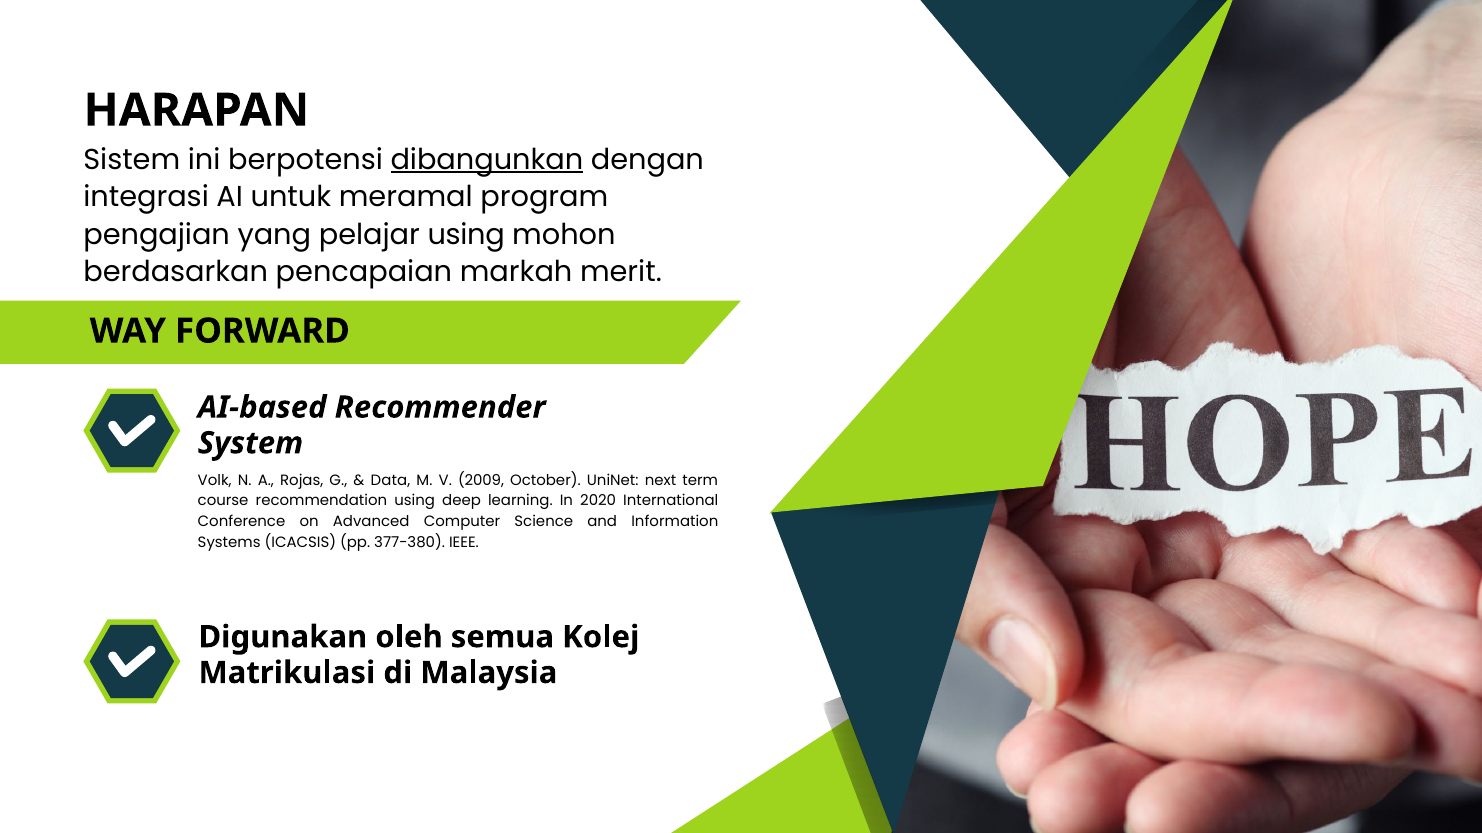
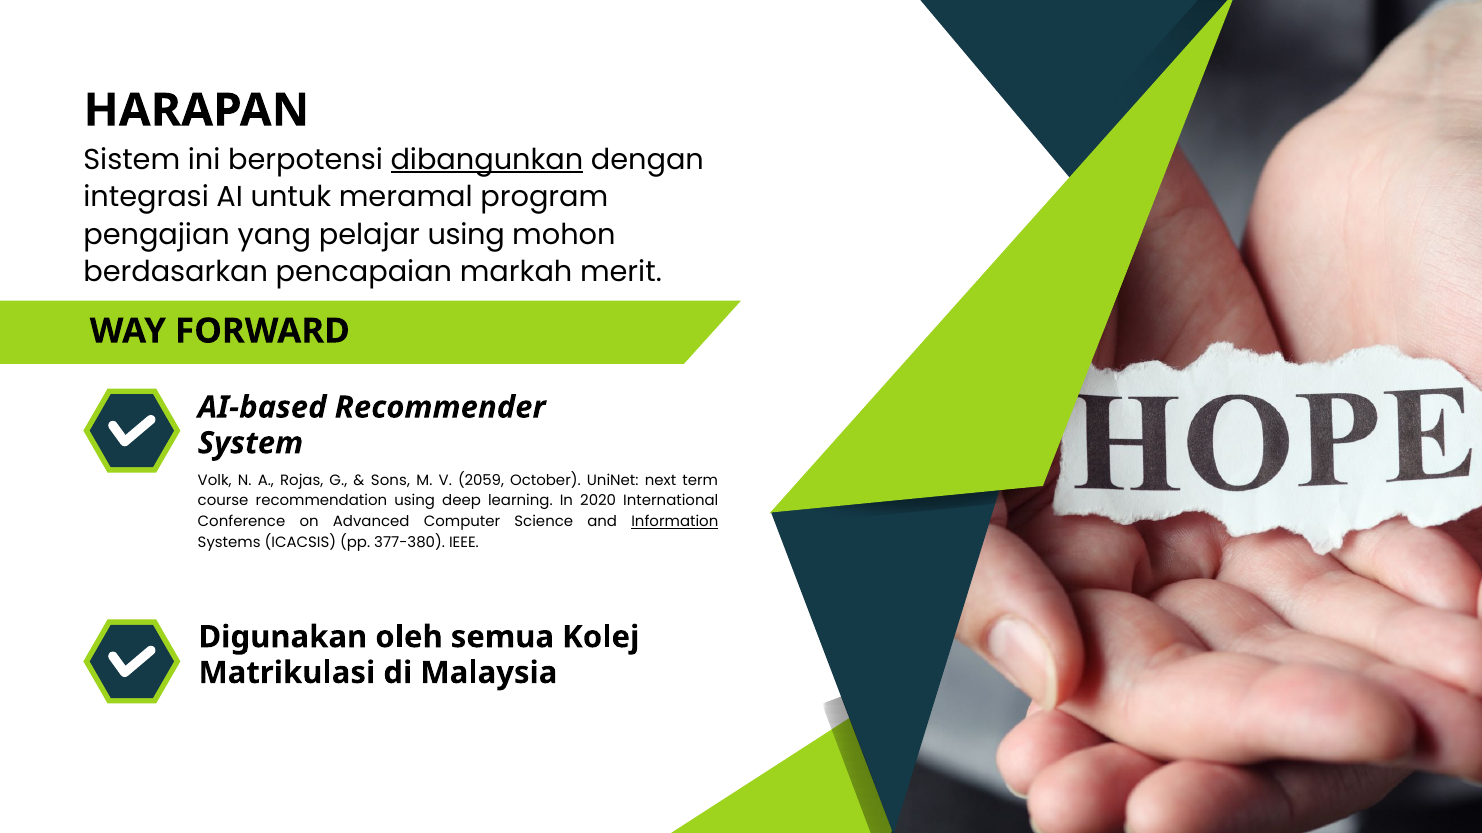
Data: Data -> Sons (390, 480)
2009: 2009 -> 2059 (481, 480)
Information underline: none -> present (675, 522)
